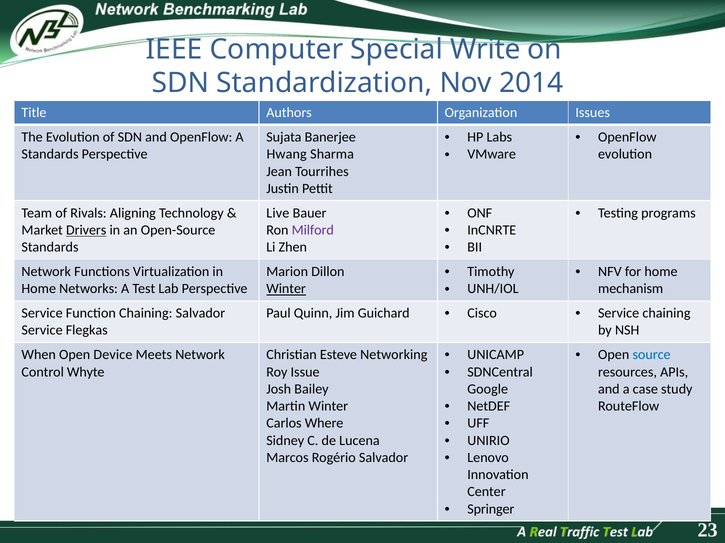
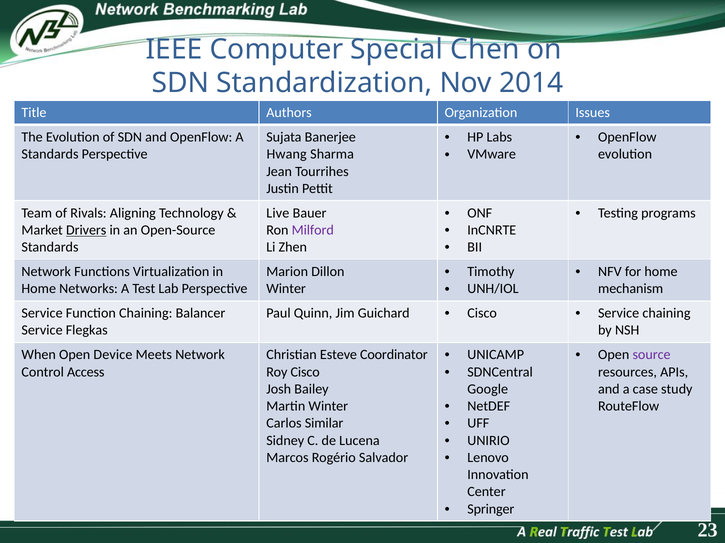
Write: Write -> Chen (485, 49)
Winter underline: present -> none (286, 289)
Chaining Salvador: Salvador -> Balancer (201, 314)
source colour: blue -> purple (652, 355)
Networking: Networking -> Coordinator (394, 355)
Whyte: Whyte -> Access (86, 372)
Roy Issue: Issue -> Cisco (305, 372)
Where: Where -> Similar (324, 424)
